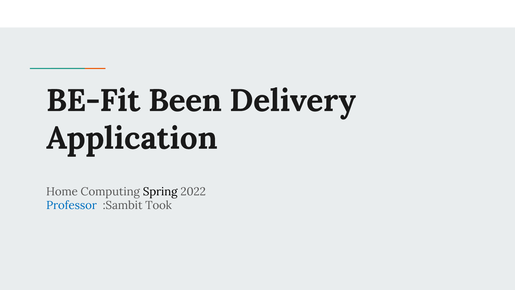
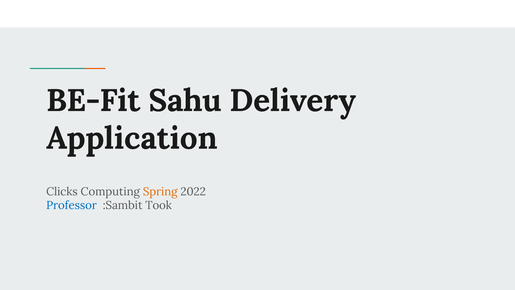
Been: Been -> Sahu (185, 101)
Home: Home -> Clicks (62, 192)
Spring colour: black -> orange (160, 192)
